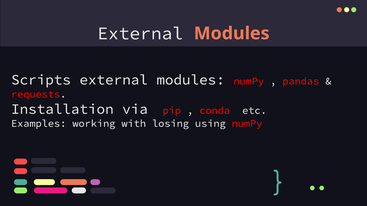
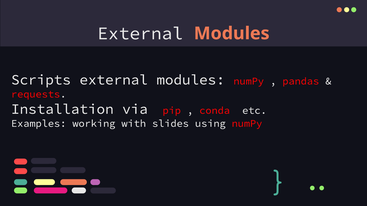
losing: losing -> slides (171, 124)
